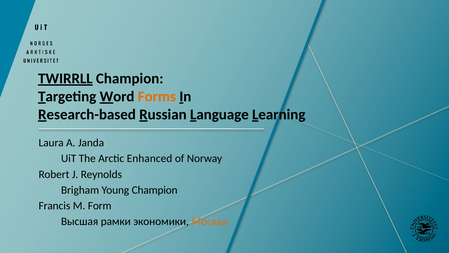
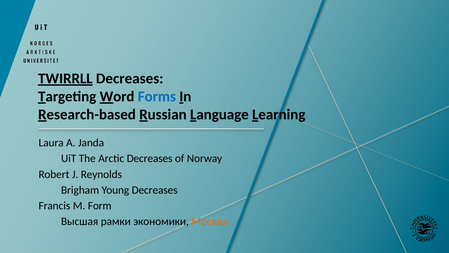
TWIRRLL Champion: Champion -> Decreases (130, 78)
Forms colour: orange -> blue (157, 96)
Arctic Enhanced: Enhanced -> Decreases (150, 158)
Young Champion: Champion -> Decreases (155, 190)
